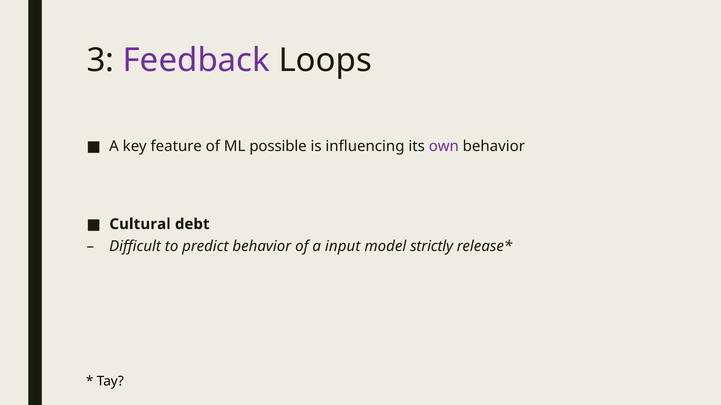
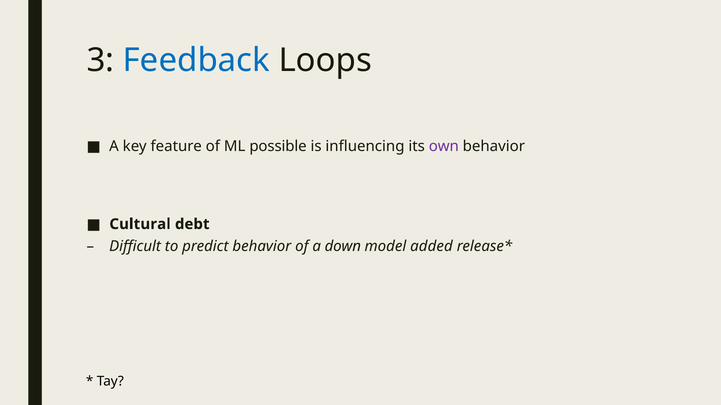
Feedback colour: purple -> blue (196, 61)
input: input -> down (343, 247)
strictly: strictly -> added (431, 247)
